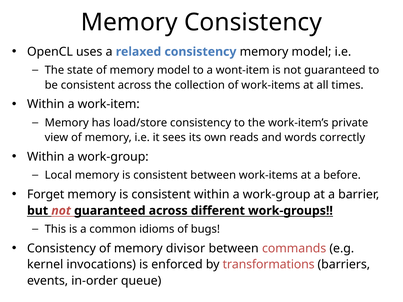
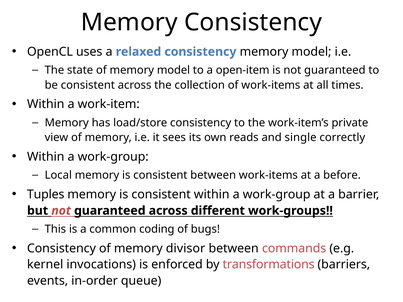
wont-item: wont-item -> open-item (243, 70)
words: words -> single (301, 138)
Forget: Forget -> Tuples (46, 195)
idioms: idioms -> coding (157, 229)
